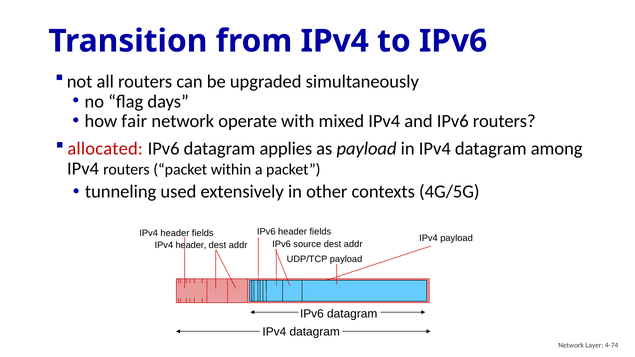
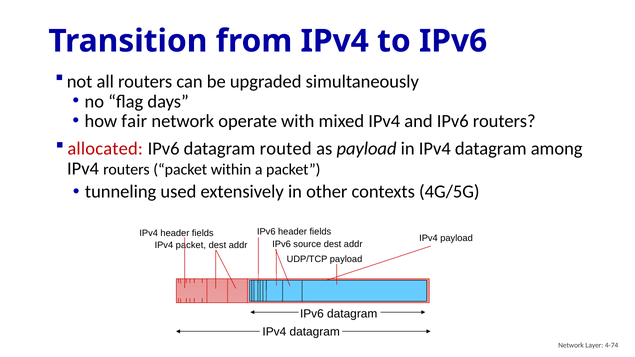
applies: applies -> routed (286, 149)
header: header -> packet (191, 245)
